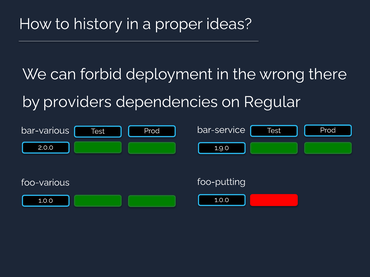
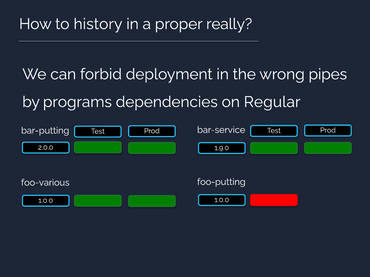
ideas: ideas -> really (229, 24)
there: there -> pipes (328, 74)
providers: providers -> programs (77, 102)
bar-various: bar-various -> bar-putting (45, 131)
